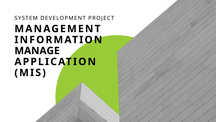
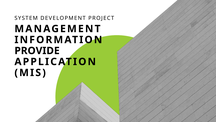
MANAGE: MANAGE -> PROVIDE (37, 51)
